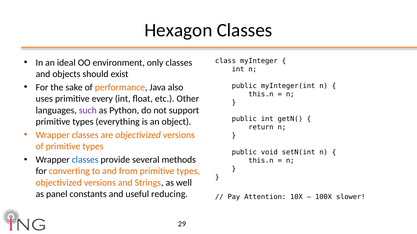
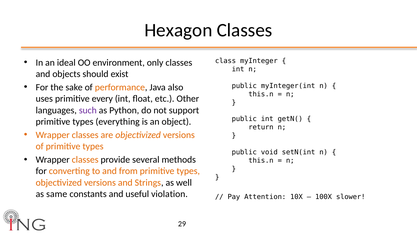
classes colour: blue -> orange (85, 160)
panel: panel -> same (57, 195)
reducing: reducing -> violation (169, 195)
